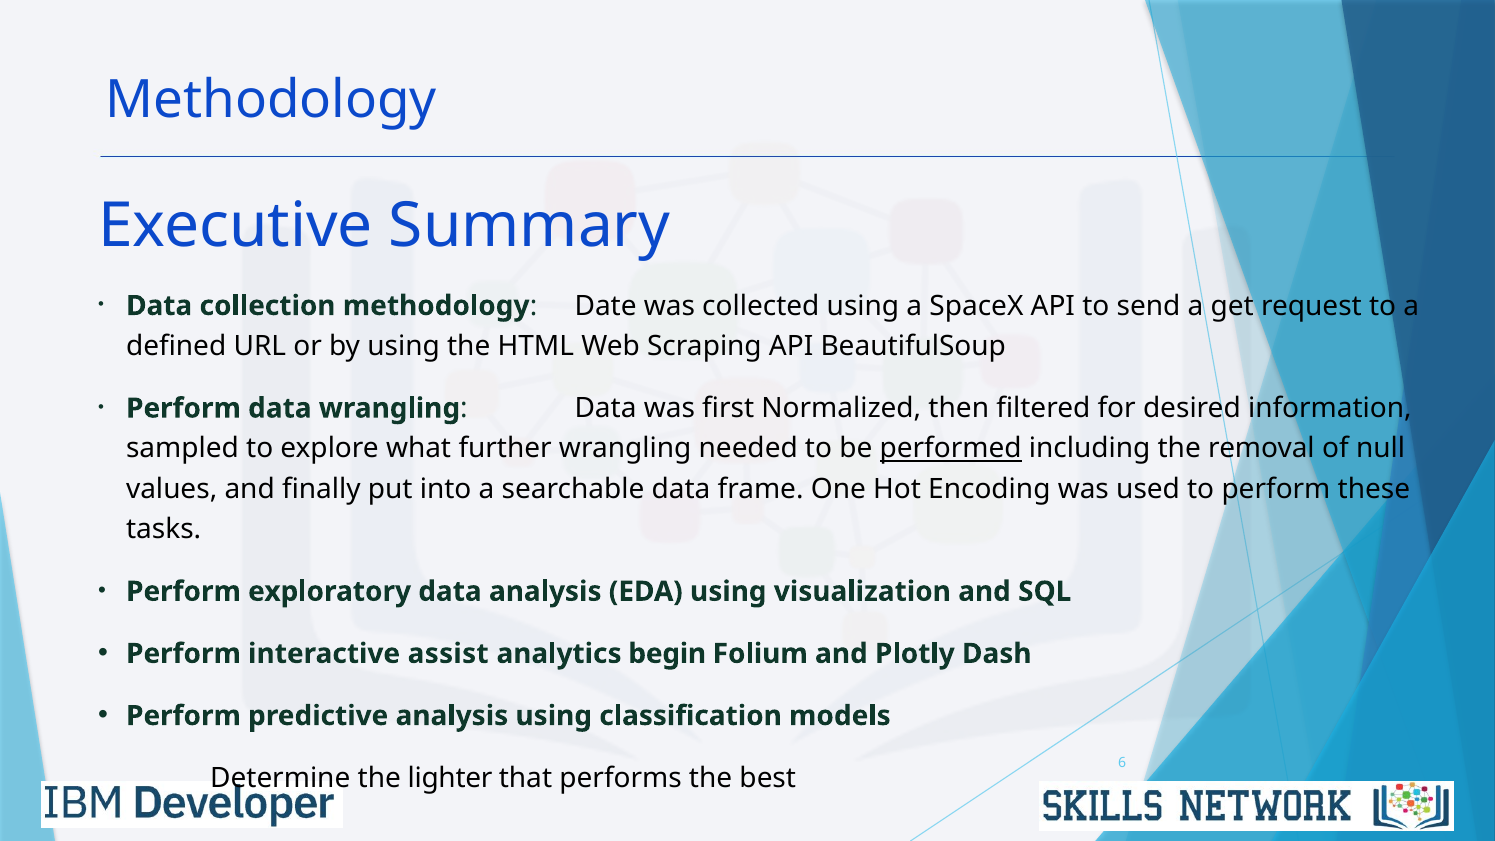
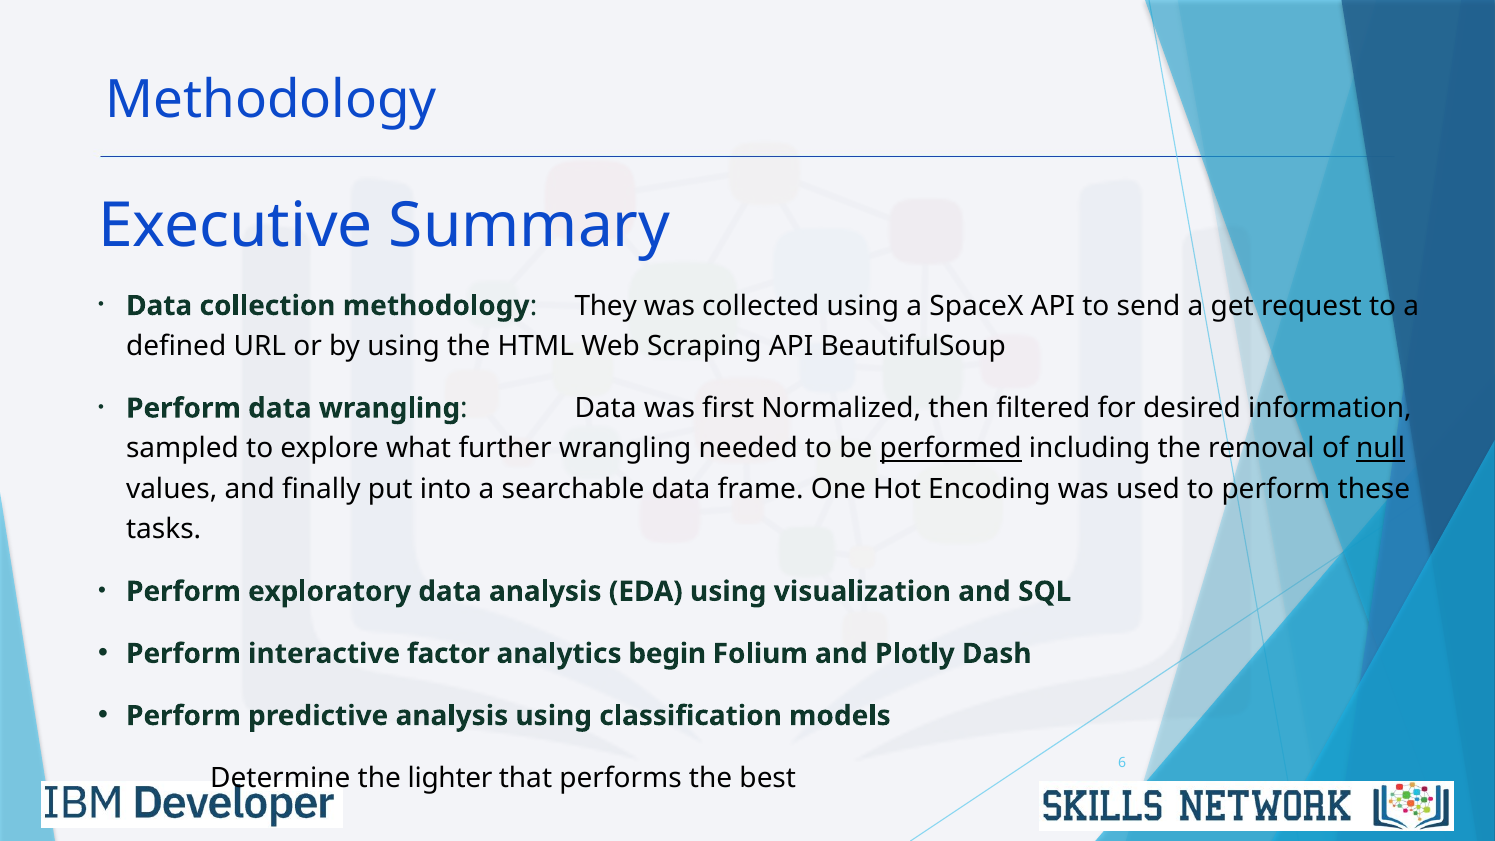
Date: Date -> They (606, 306)
null underline: none -> present (1381, 449)
assist: assist -> factor (448, 654)
